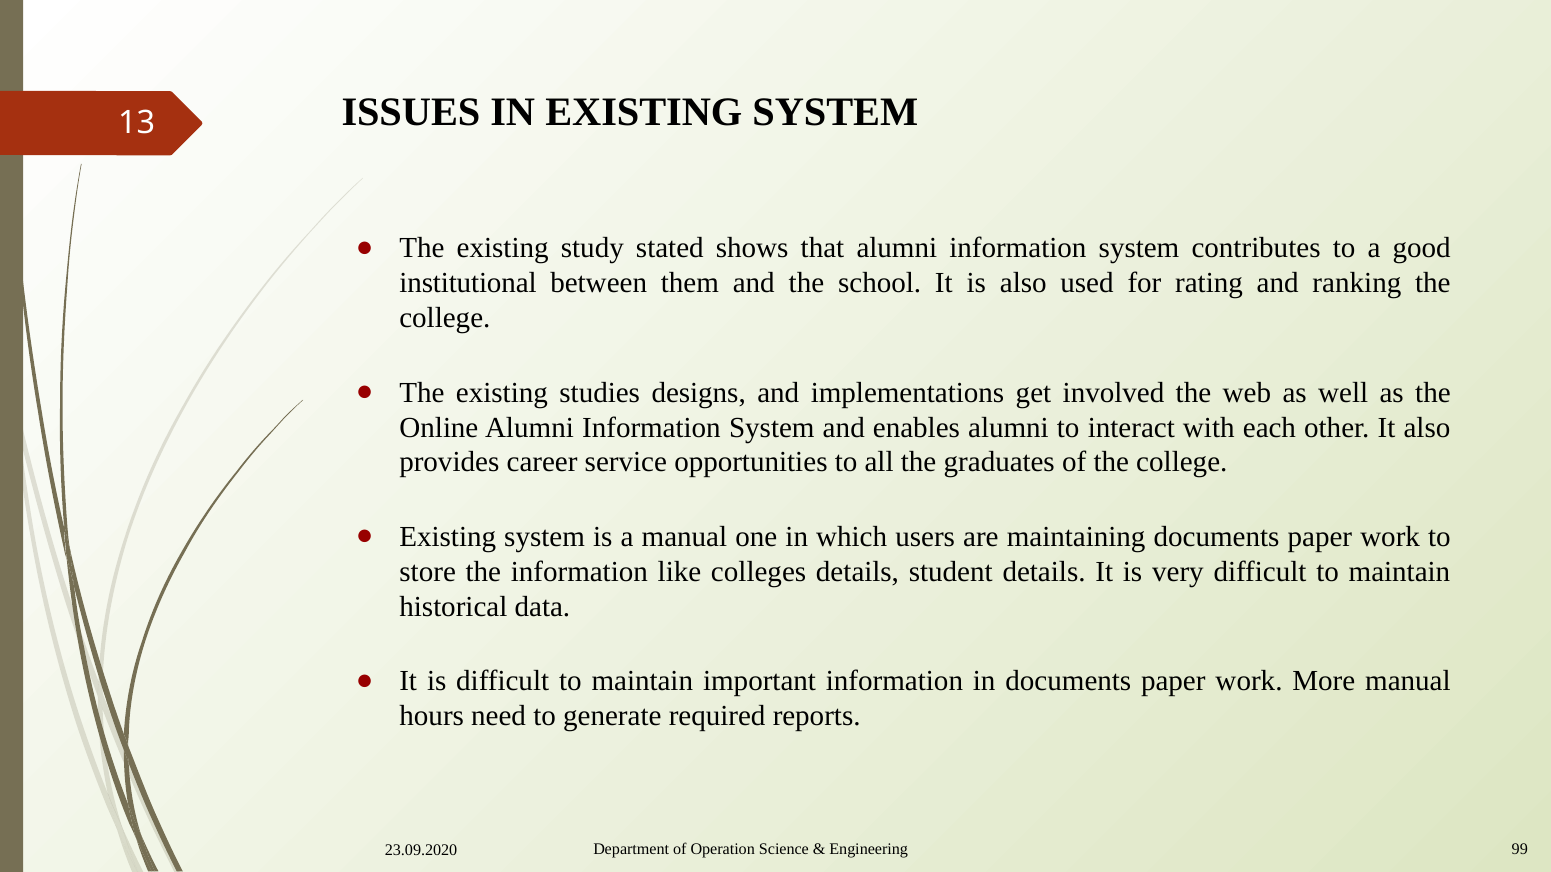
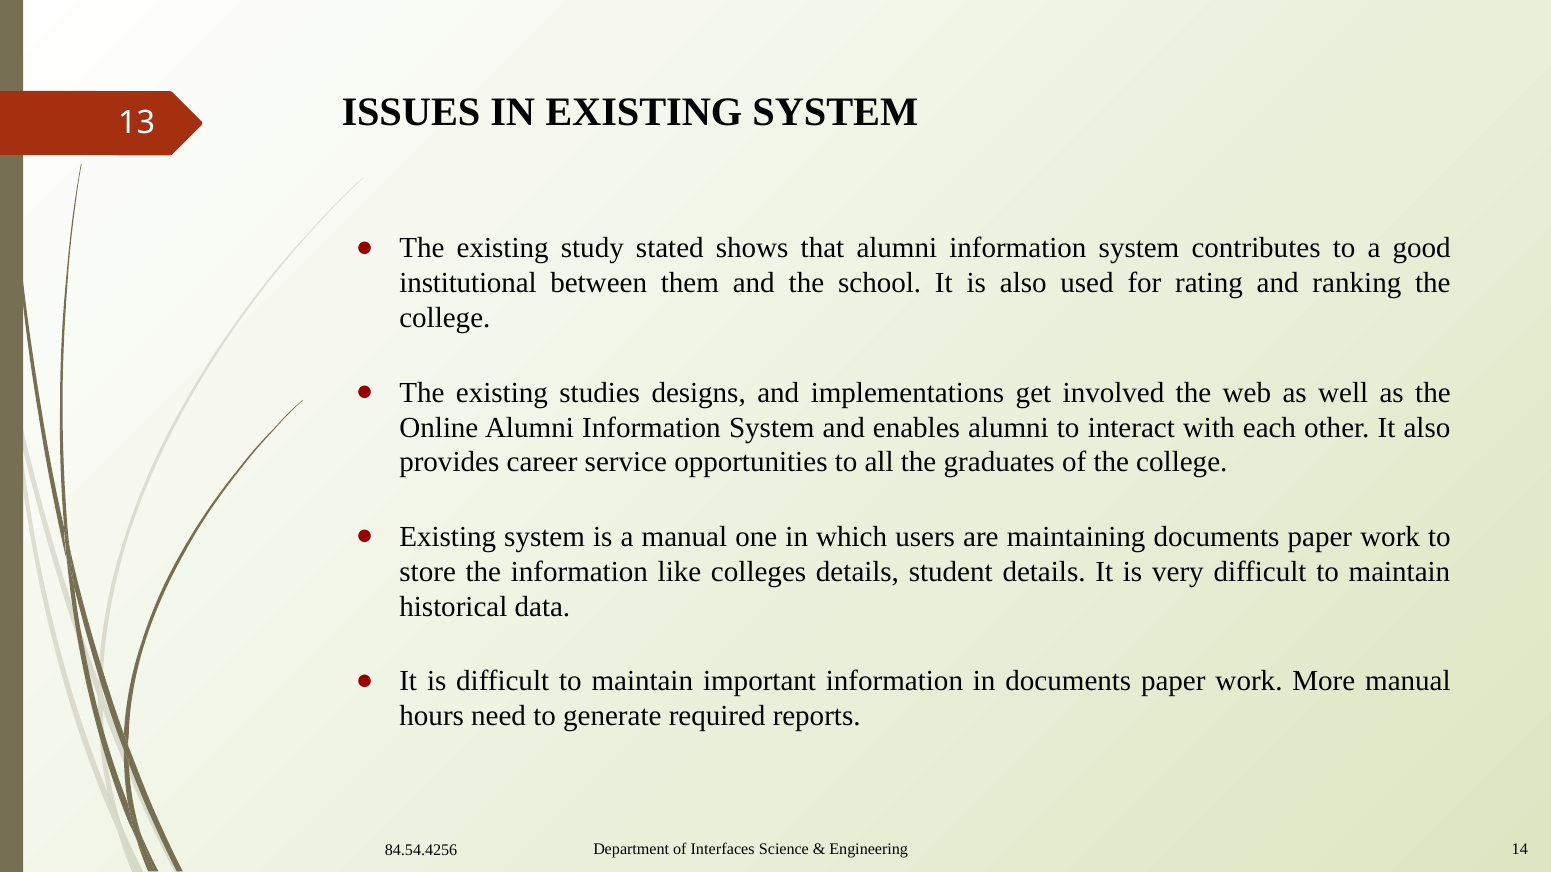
23.09.2020: 23.09.2020 -> 84.54.4256 (421, 850)
Operation: Operation -> Interfaces (723, 849)
99: 99 -> 14 (1520, 849)
